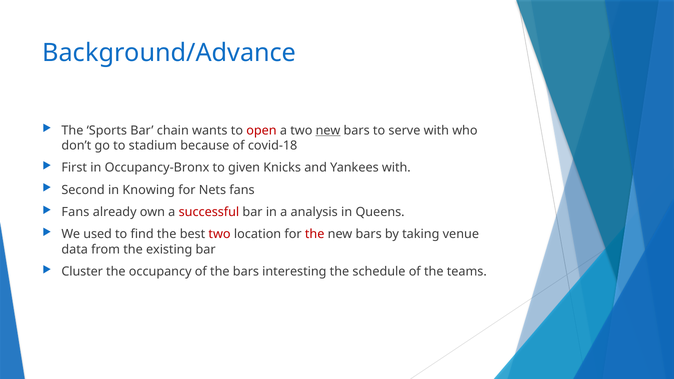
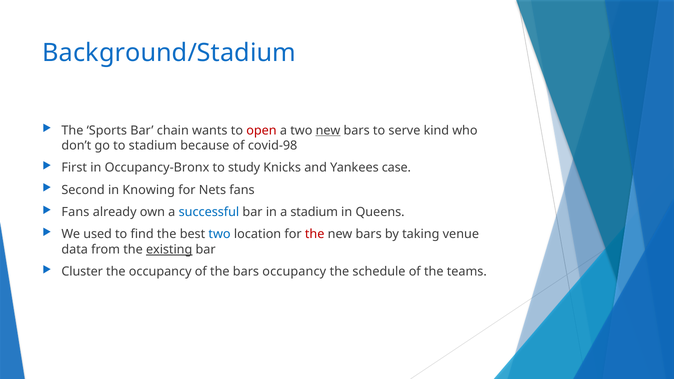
Background/Advance: Background/Advance -> Background/Stadium (169, 53)
serve with: with -> kind (436, 130)
covid-18: covid-18 -> covid-98 (273, 146)
given: given -> study (244, 168)
Yankees with: with -> case (396, 168)
successful colour: red -> blue (209, 212)
a analysis: analysis -> stadium (314, 212)
two colour: red -> blue (220, 234)
existing underline: none -> present (169, 250)
bars interesting: interesting -> occupancy (294, 272)
